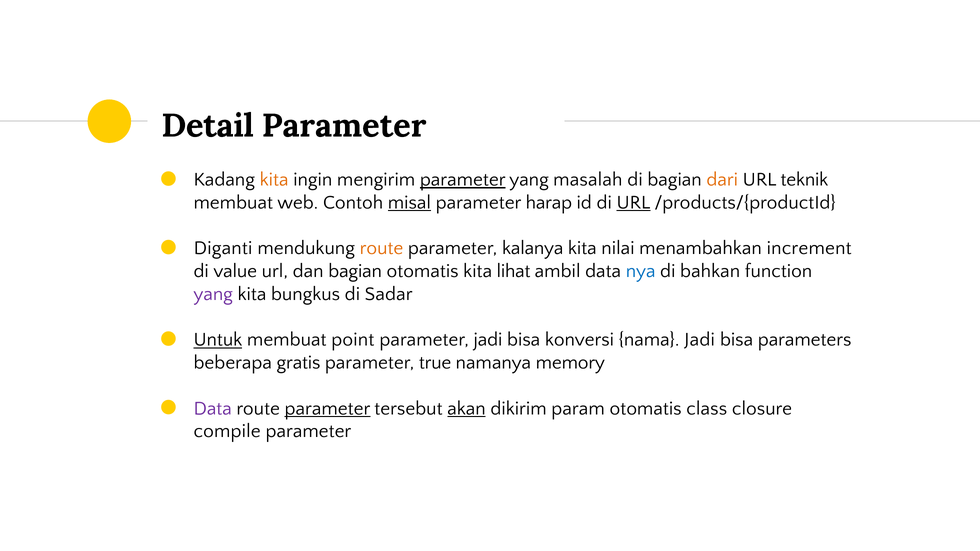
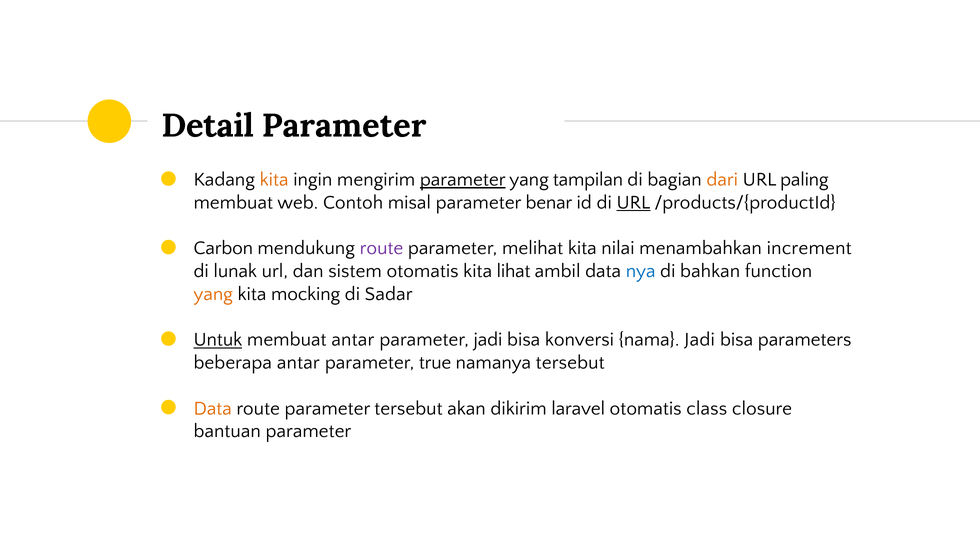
masalah: masalah -> tampilan (588, 180)
teknik: teknik -> paling (804, 180)
misal underline: present -> none (409, 203)
harap: harap -> benar (549, 203)
Diganti: Diganti -> Carbon (223, 248)
route colour: orange -> purple (381, 248)
kalanya: kalanya -> melihat (533, 248)
value: value -> lunak (235, 271)
dan bagian: bagian -> sistem (355, 271)
yang colour: purple -> orange (213, 294)
bungkus: bungkus -> mocking (306, 294)
membuat point: point -> antar (353, 340)
beberapa gratis: gratis -> antar (298, 363)
namanya memory: memory -> tersebut (570, 363)
Data colour: purple -> orange (213, 408)
parameter underline: present -> none (327, 408)
akan underline: present -> none (466, 408)
param: param -> laravel (578, 408)
compile: compile -> bantuan (227, 431)
